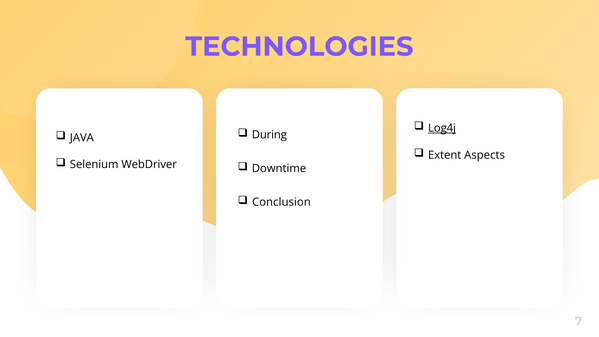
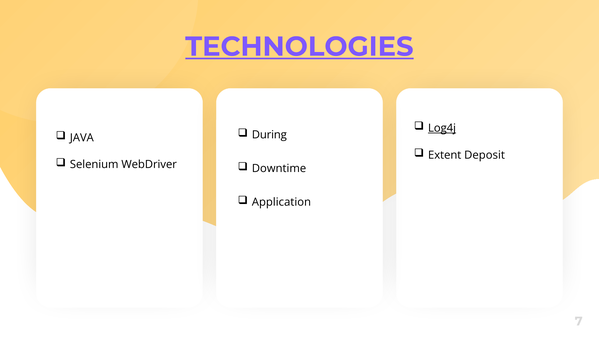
TECHNOLOGIES underline: none -> present (299, 47)
Aspects: Aspects -> Deposit (485, 155)
Conclusion: Conclusion -> Application (281, 202)
